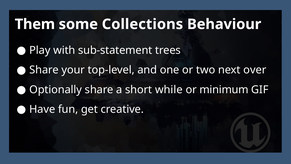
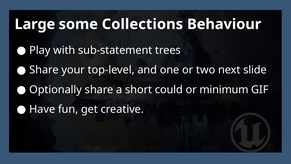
Them: Them -> Large (35, 24)
over: over -> slide (255, 70)
while: while -> could (169, 89)
